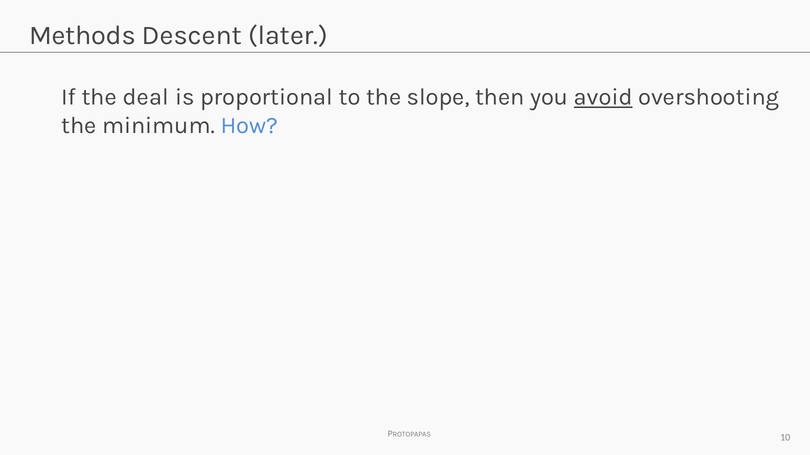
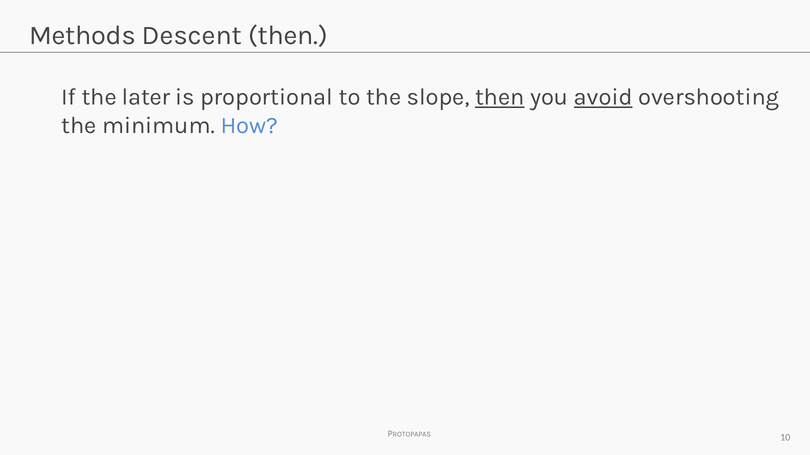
Descent later: later -> then (288, 35)
deal: deal -> later (146, 97)
then underline: none -> present (500, 97)
